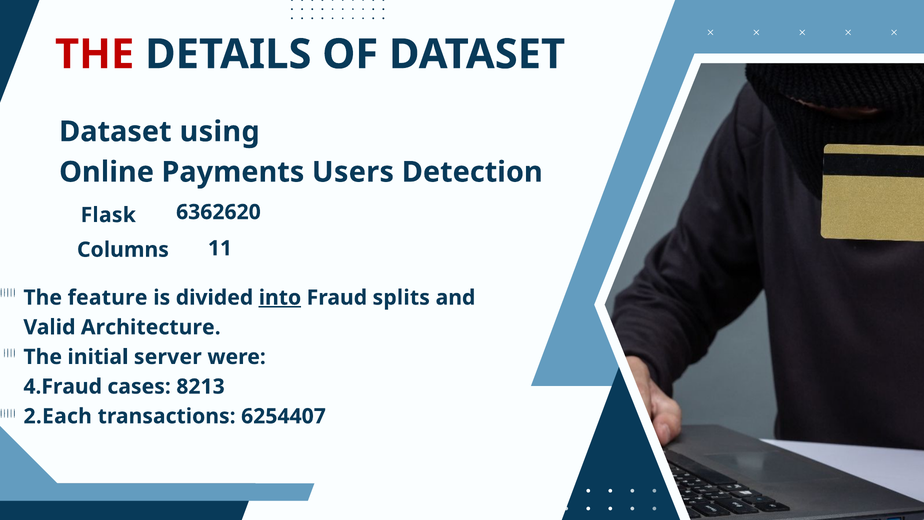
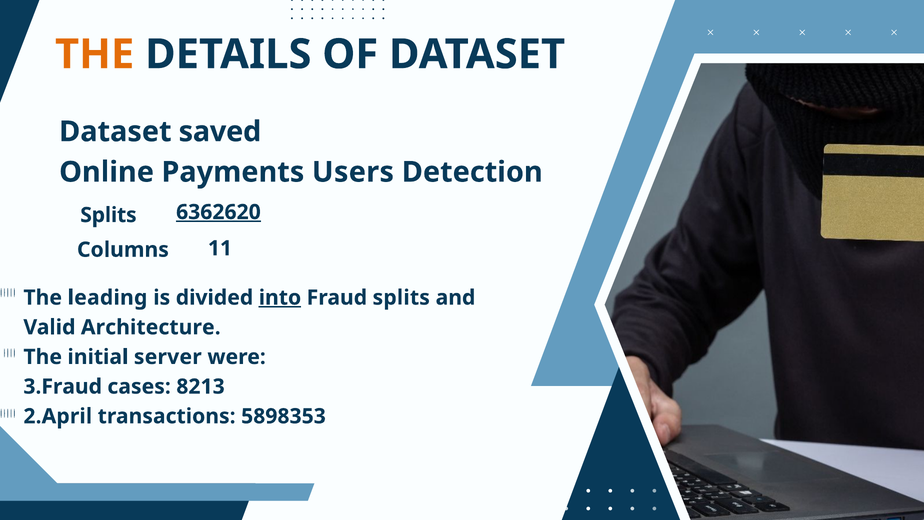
THE colour: red -> orange (95, 54)
using: using -> saved (220, 132)
6362620 underline: none -> present (218, 212)
Flask: Flask -> Splits (108, 215)
feature: feature -> leading (108, 298)
4.Fraud: 4.Fraud -> 3.Fraud (63, 386)
2.Each: 2.Each -> 2.April (58, 416)
6254407: 6254407 -> 5898353 (283, 416)
